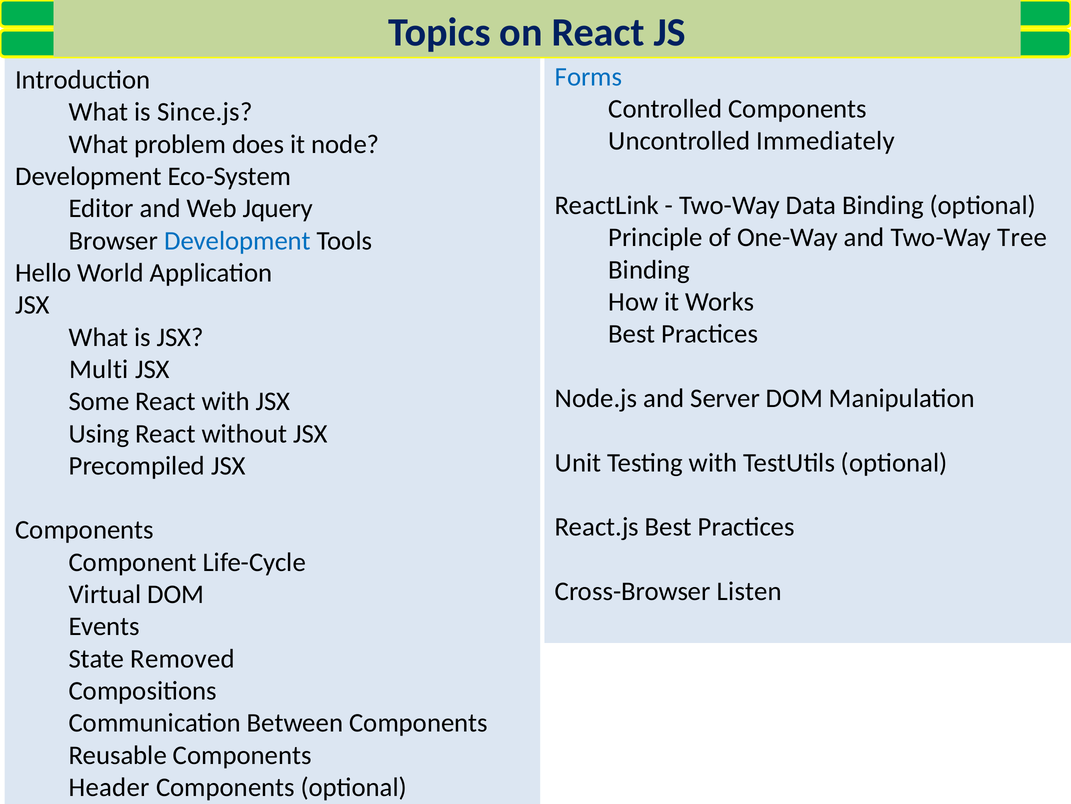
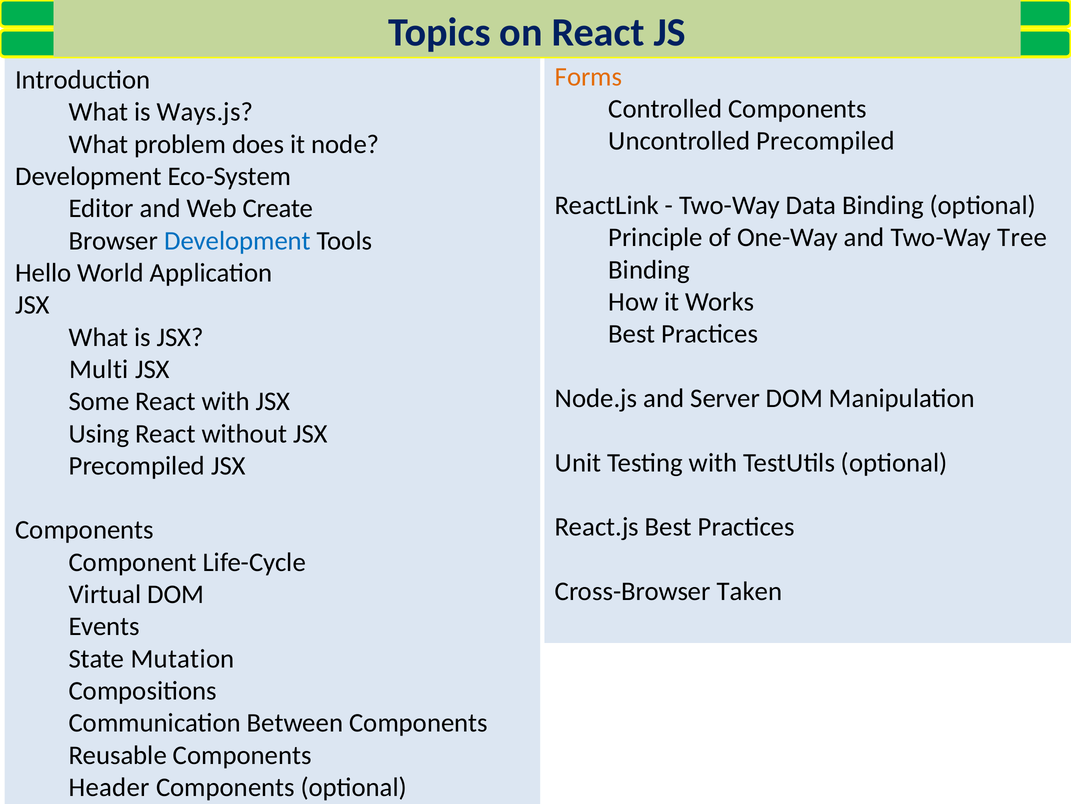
Forms colour: blue -> orange (589, 77)
Since.js: Since.js -> Ways.js (205, 112)
Uncontrolled Immediately: Immediately -> Precompiled (826, 141)
Jquery: Jquery -> Create (278, 208)
Listen: Listen -> Taken (749, 591)
Removed: Removed -> Mutation (183, 658)
